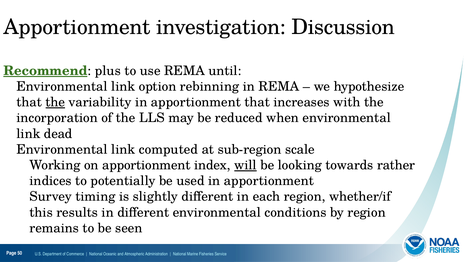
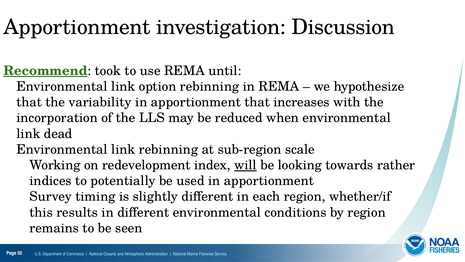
plus: plus -> took (108, 71)
the underline: present -> none (55, 102)
link computed: computed -> rebinning (168, 149)
on apportionment: apportionment -> redevelopment (146, 165)
